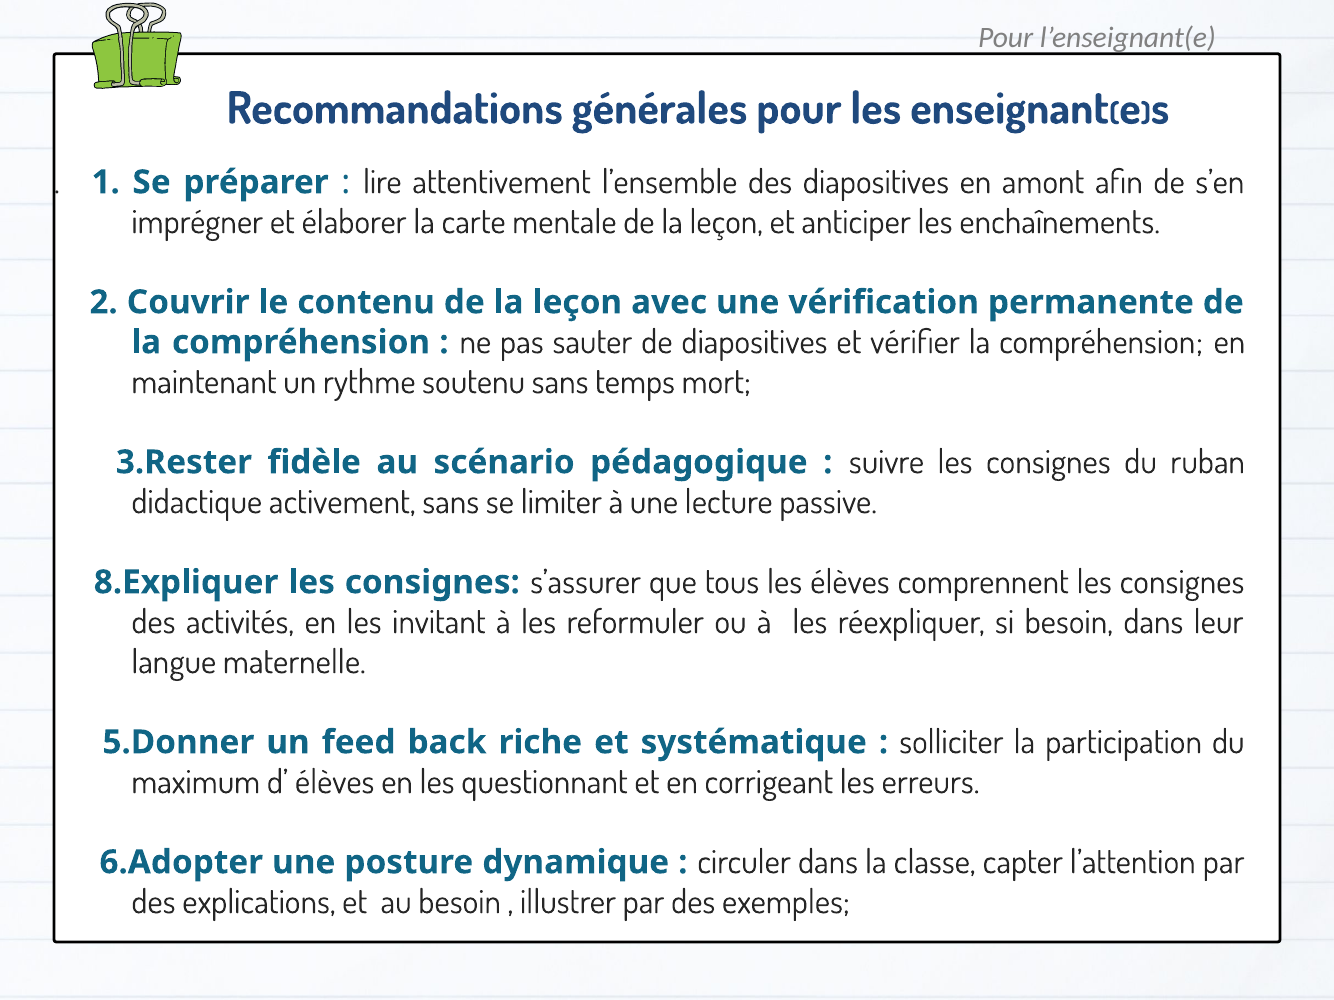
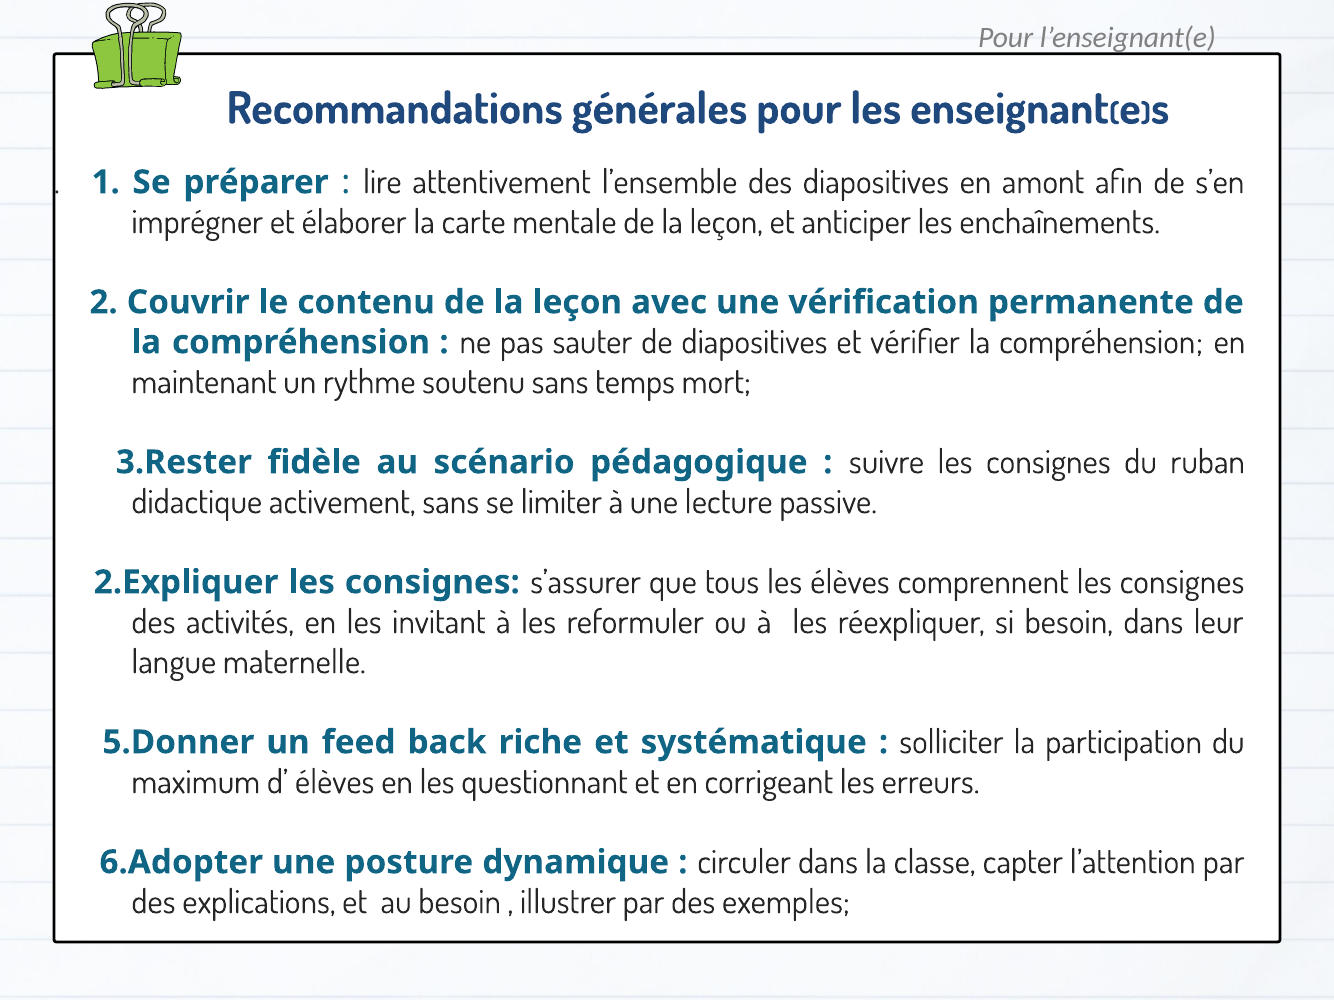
8.Expliquer: 8.Expliquer -> 2.Expliquer (186, 583)
